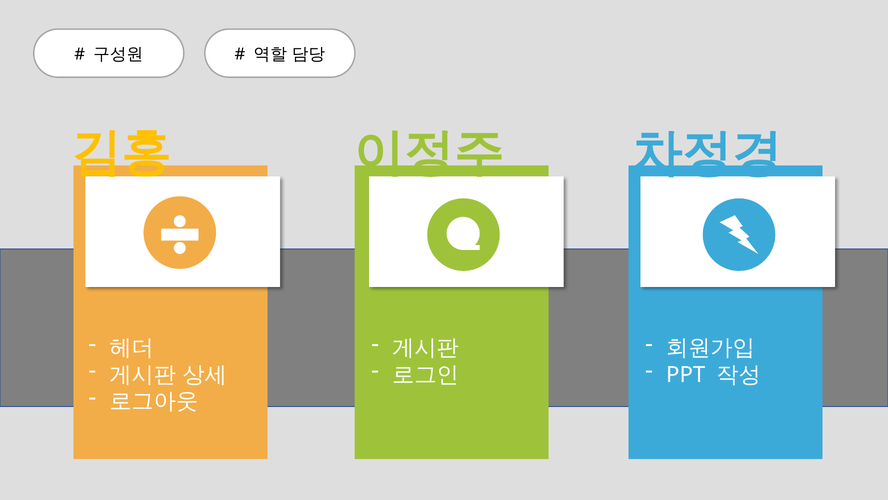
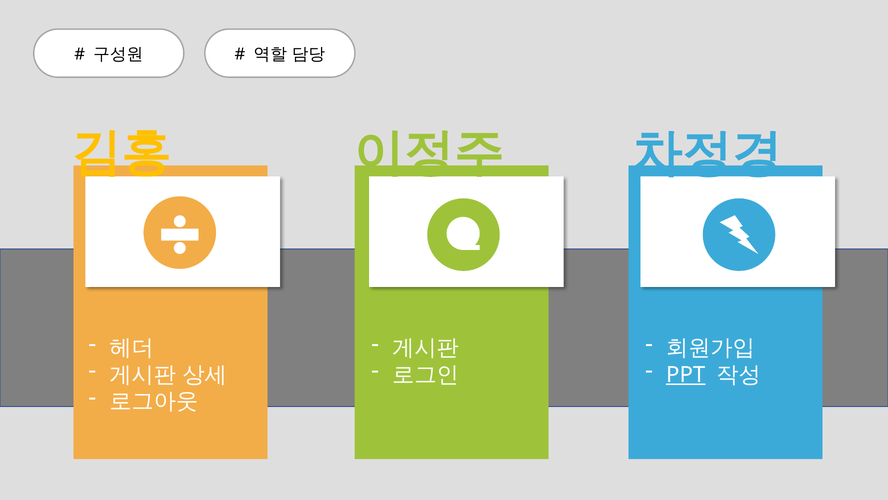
PPT underline: none -> present (686, 374)
